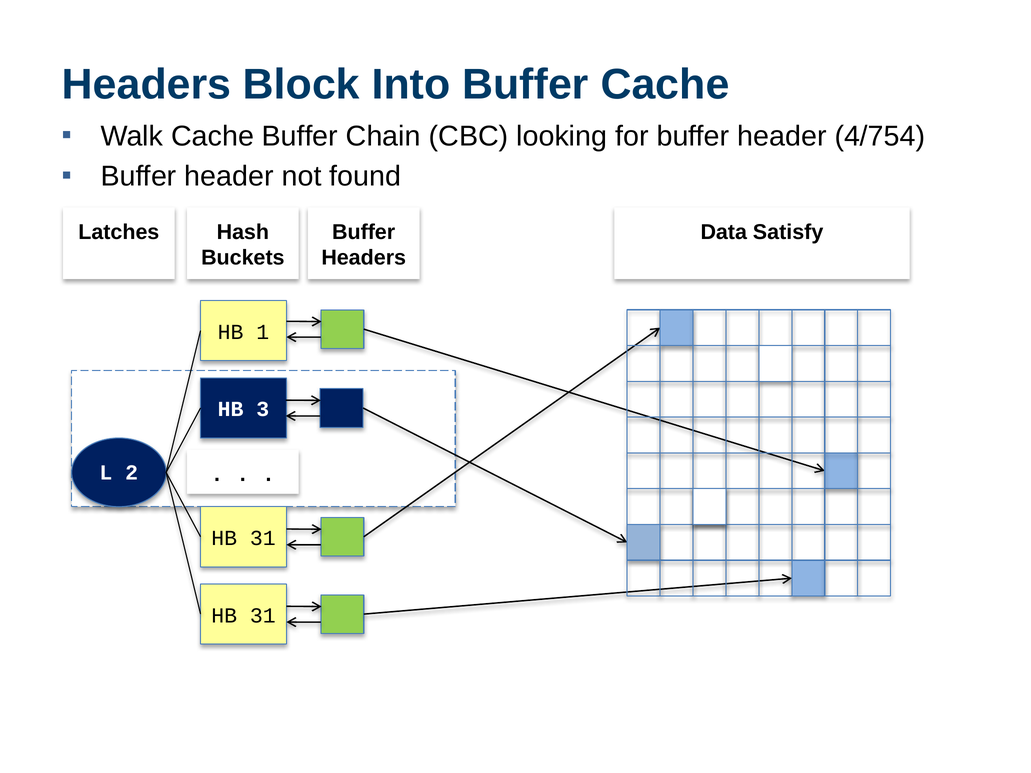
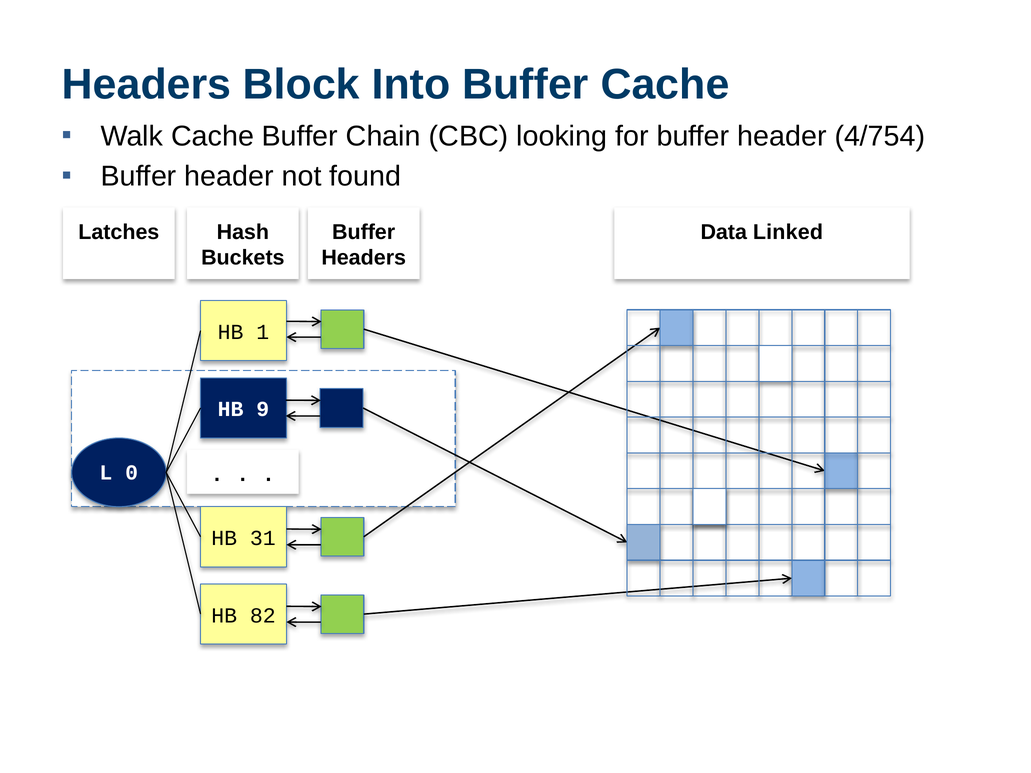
Satisfy: Satisfy -> Linked (788, 232)
3: 3 -> 9 (263, 410)
2: 2 -> 0 (132, 473)
31: 31 -> 82 (263, 616)
